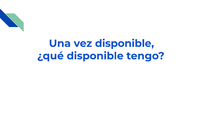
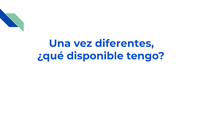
vez disponible: disponible -> diferentes (124, 44)
